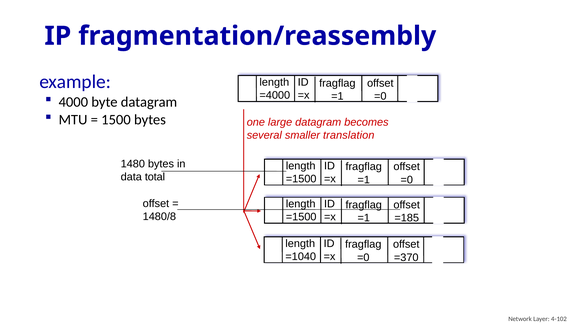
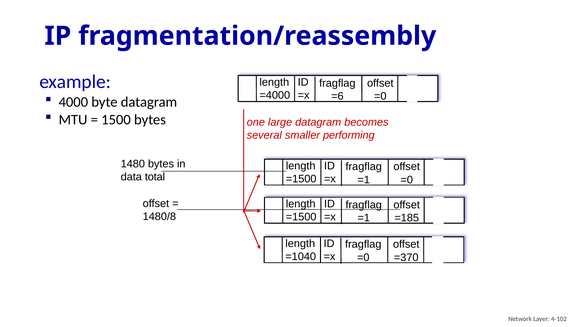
=1: =1 -> =6 (337, 96)
translation: translation -> performing (349, 135)
